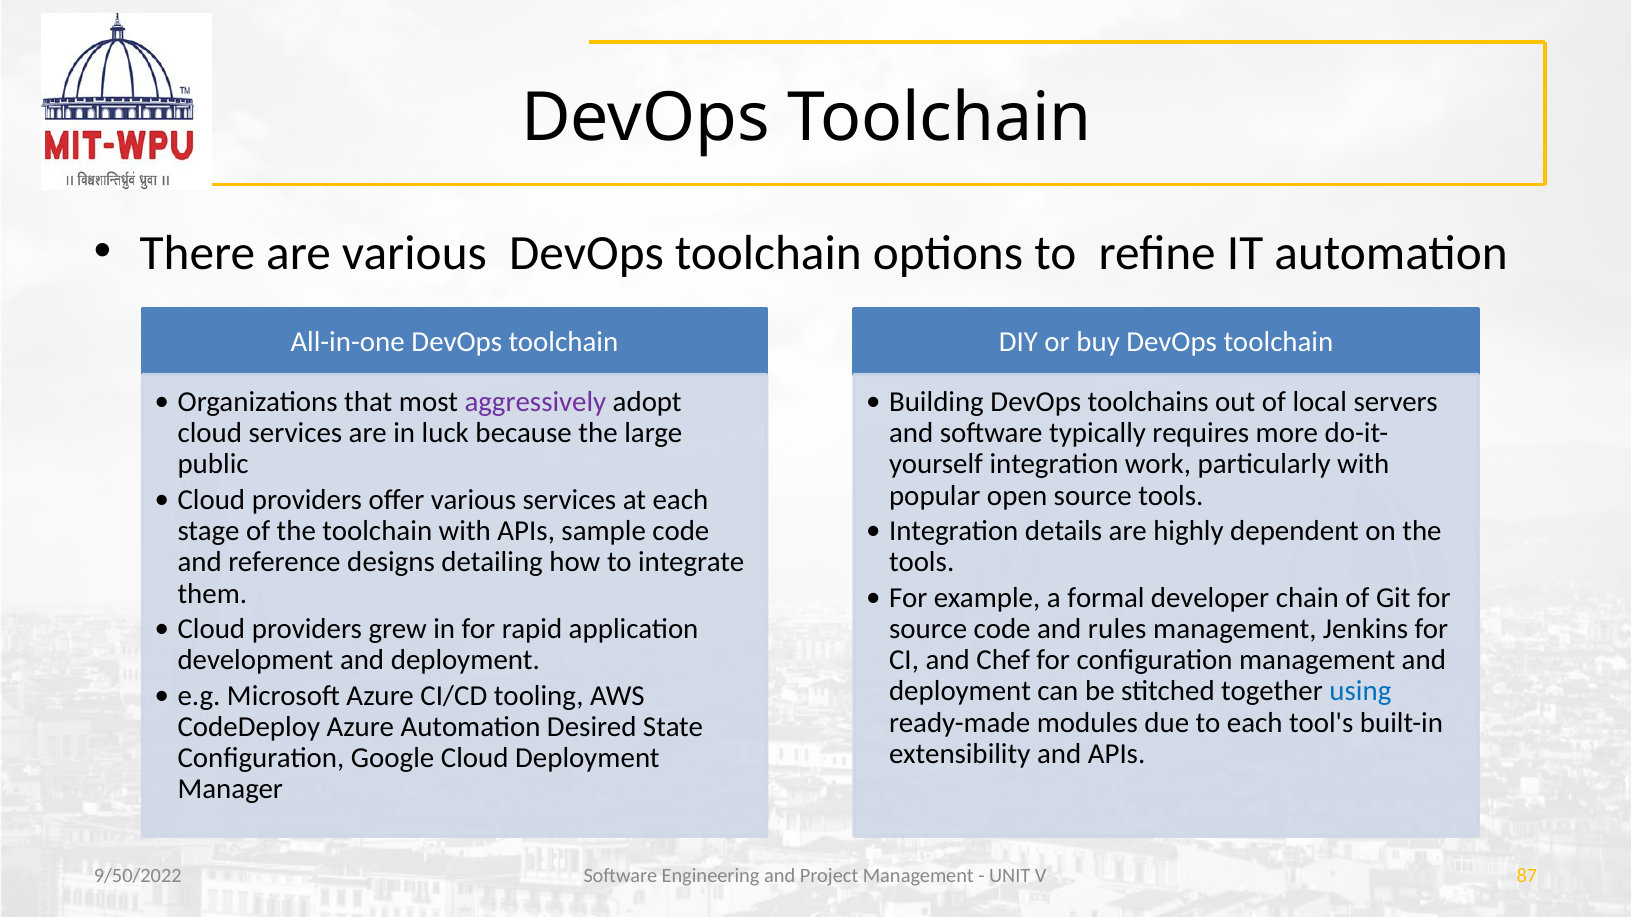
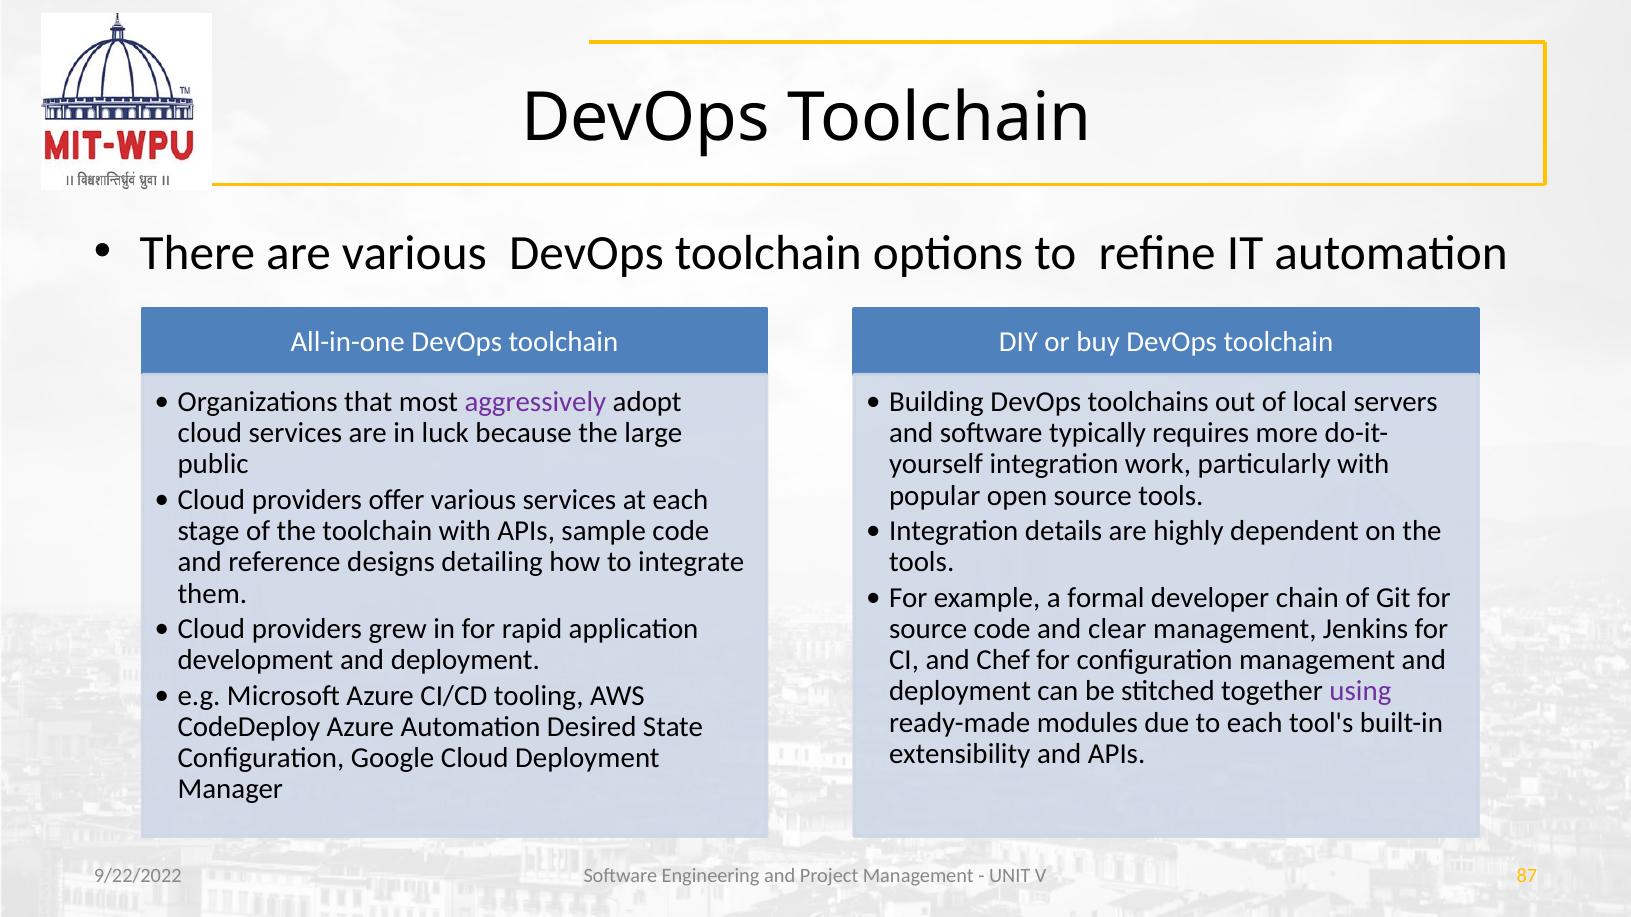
rules: rules -> clear (1117, 630)
using colour: blue -> purple (1360, 692)
9/50/2022: 9/50/2022 -> 9/22/2022 (138, 876)
